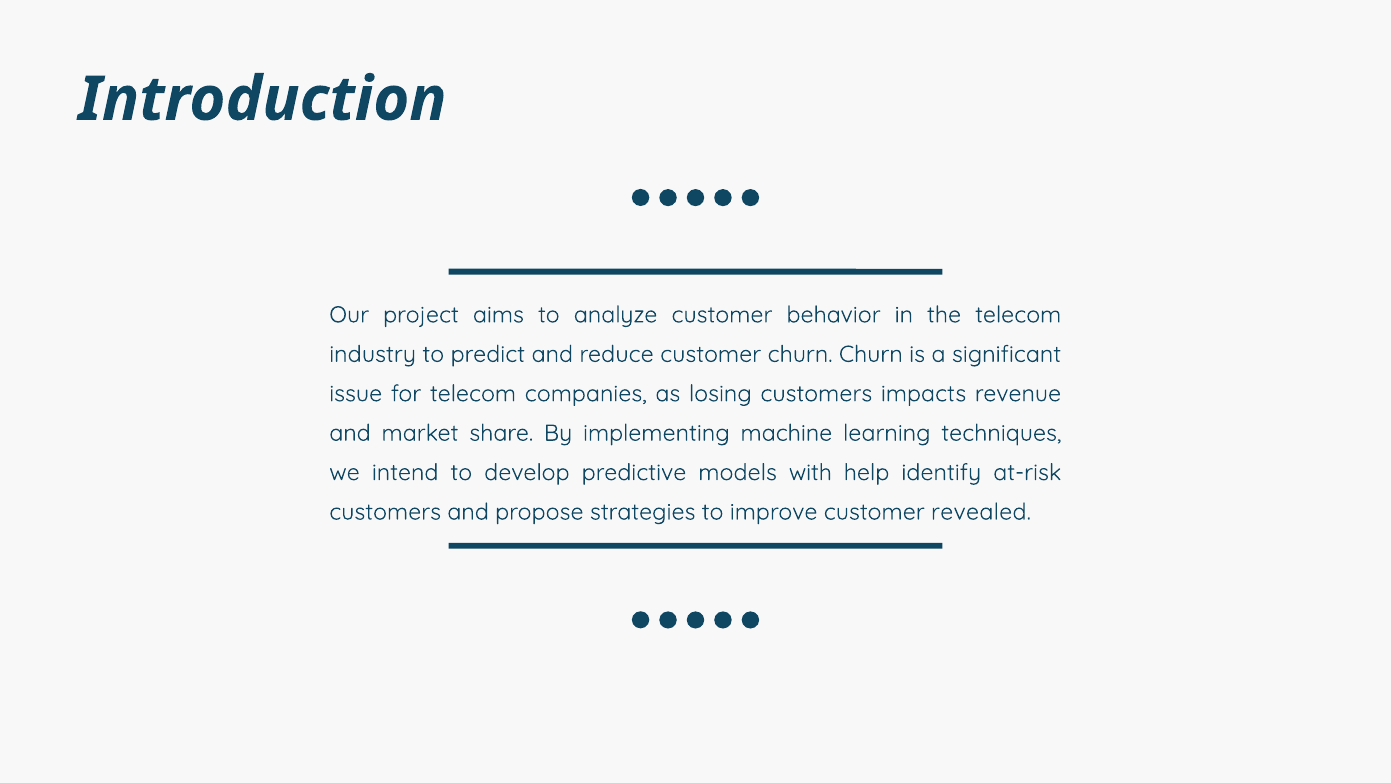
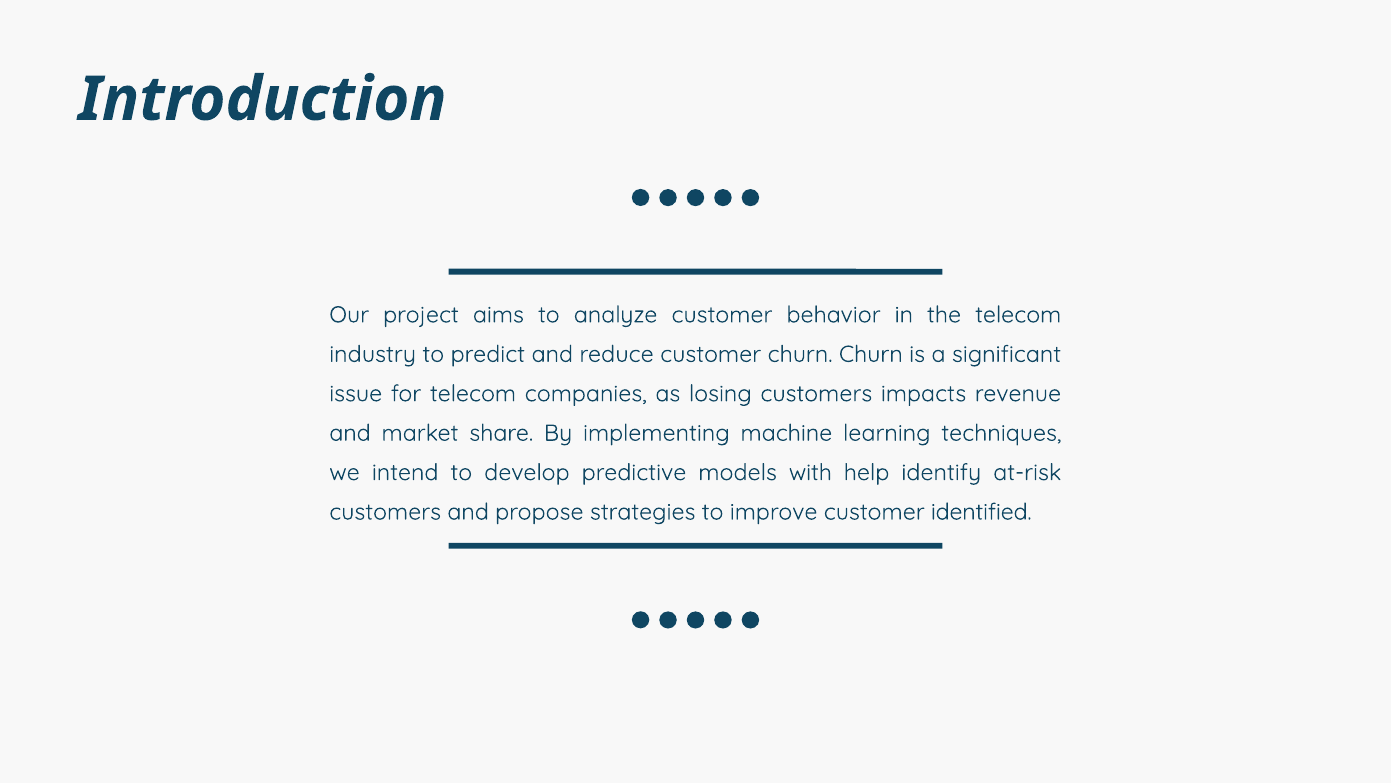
revealed: revealed -> identified (981, 512)
